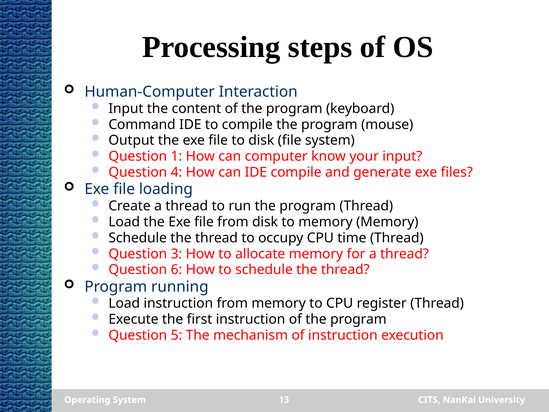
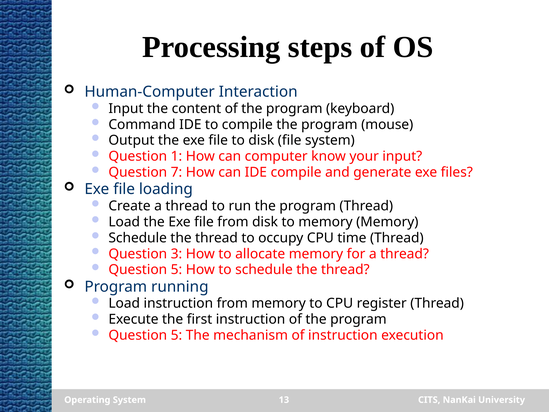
4: 4 -> 7 (176, 172)
6: 6 -> 5 (176, 270)
